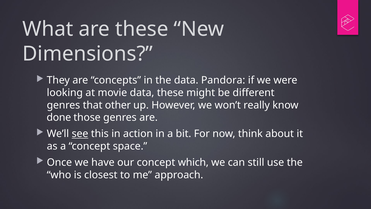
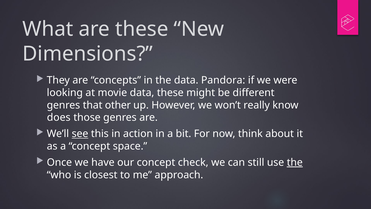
done: done -> does (59, 117)
which: which -> check (193, 162)
the underline: none -> present (295, 162)
